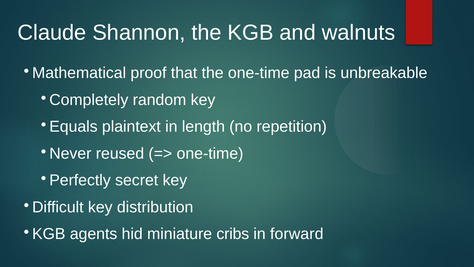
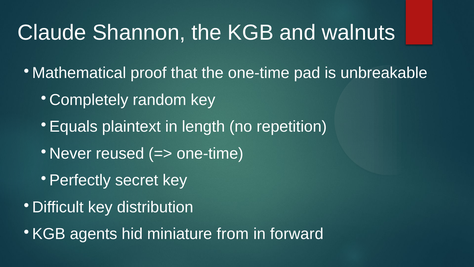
cribs: cribs -> from (233, 234)
